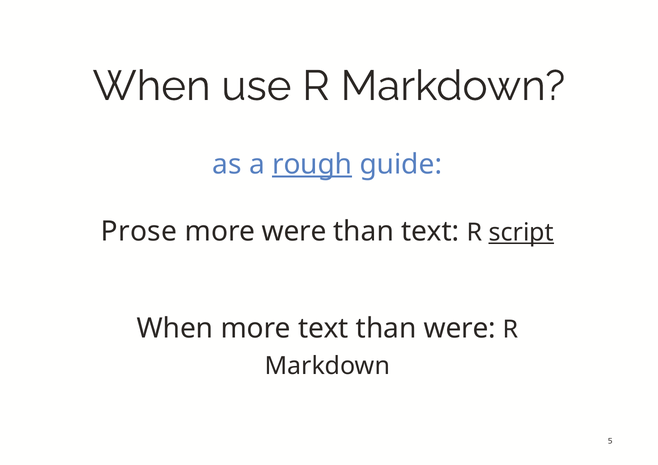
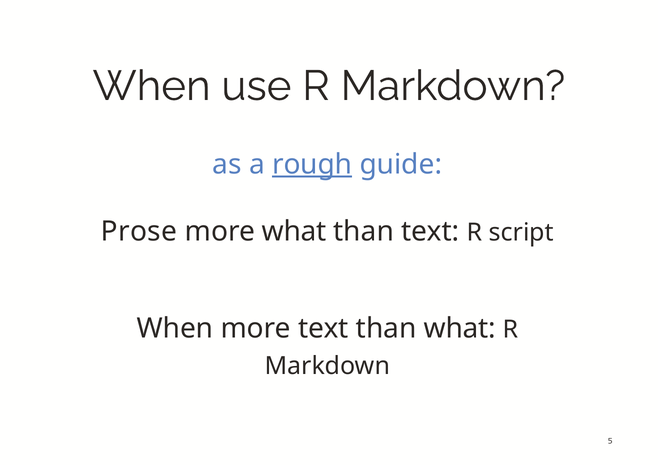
more were: were -> what (294, 232)
script underline: present -> none (521, 233)
than were: were -> what (460, 328)
